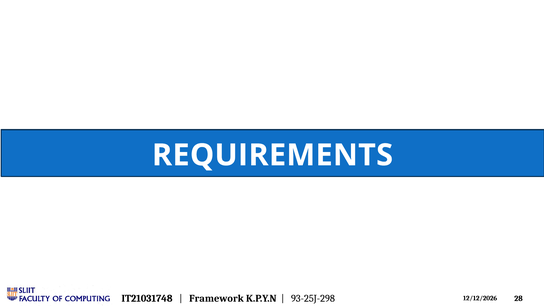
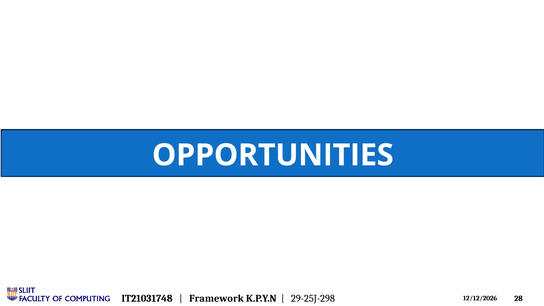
REQUIREMENTS: REQUIREMENTS -> OPPORTUNITIES (273, 155)
93-25J-298: 93-25J-298 -> 29-25J-298 (313, 299)
